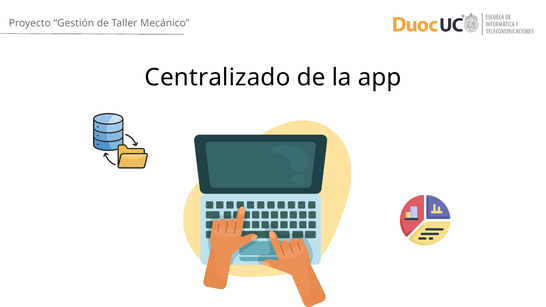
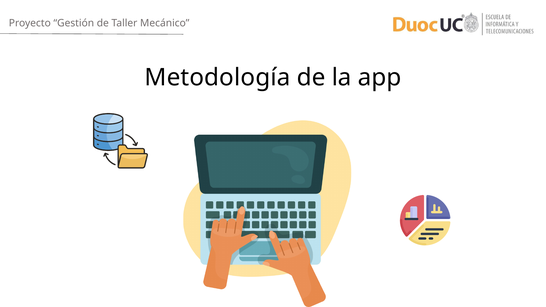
Centralizado: Centralizado -> Metodología (218, 77)
